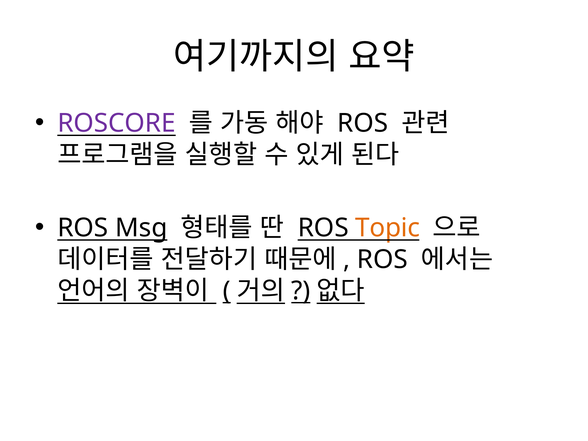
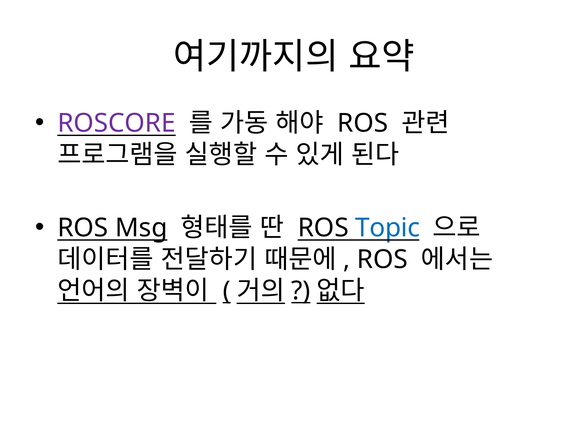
Topic colour: orange -> blue (388, 228)
